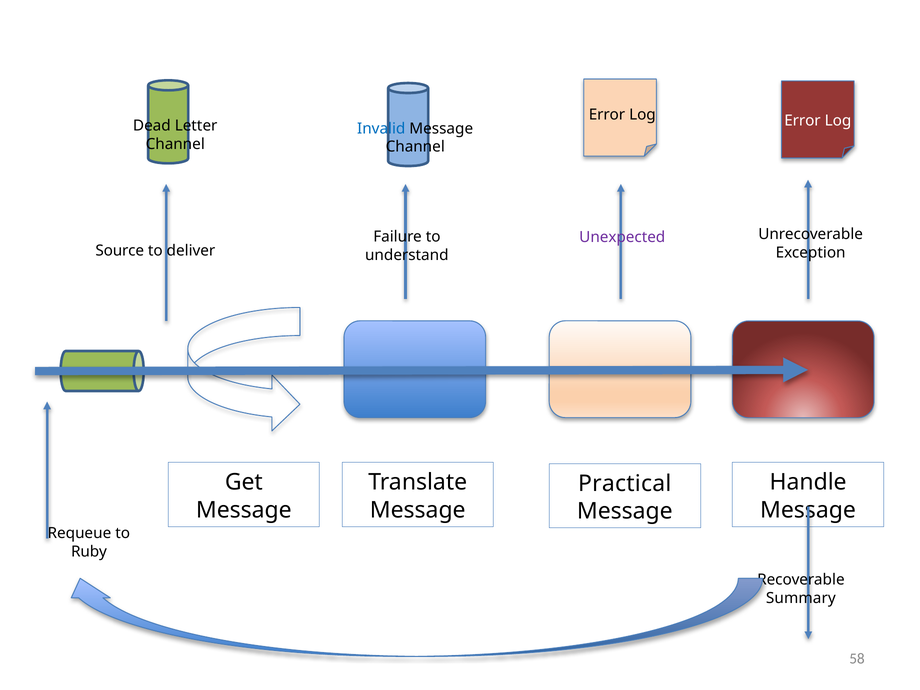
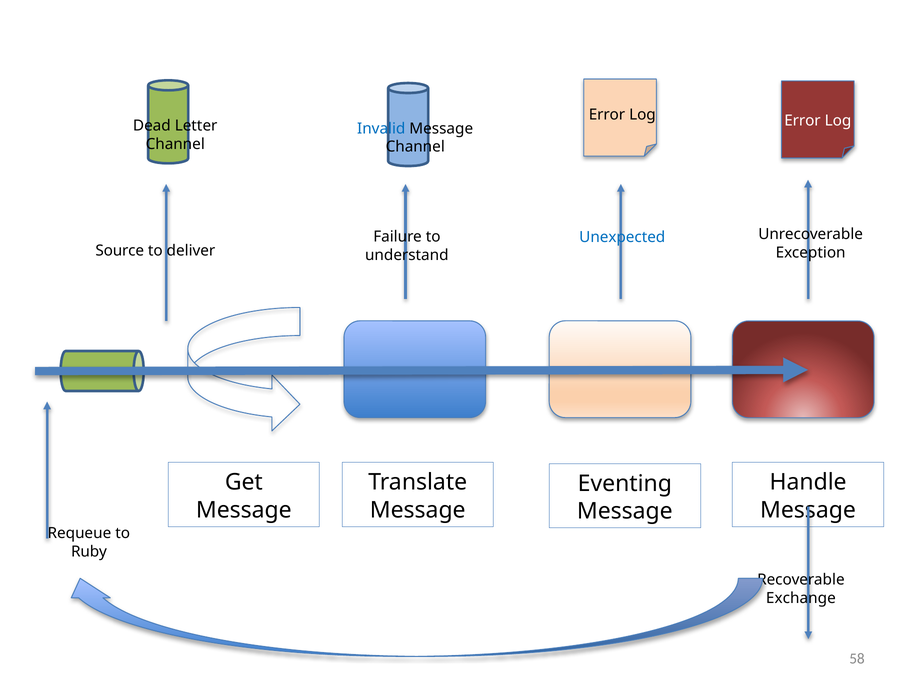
Unexpected colour: purple -> blue (622, 237)
Practical: Practical -> Eventing (625, 483)
Summary: Summary -> Exchange (801, 598)
